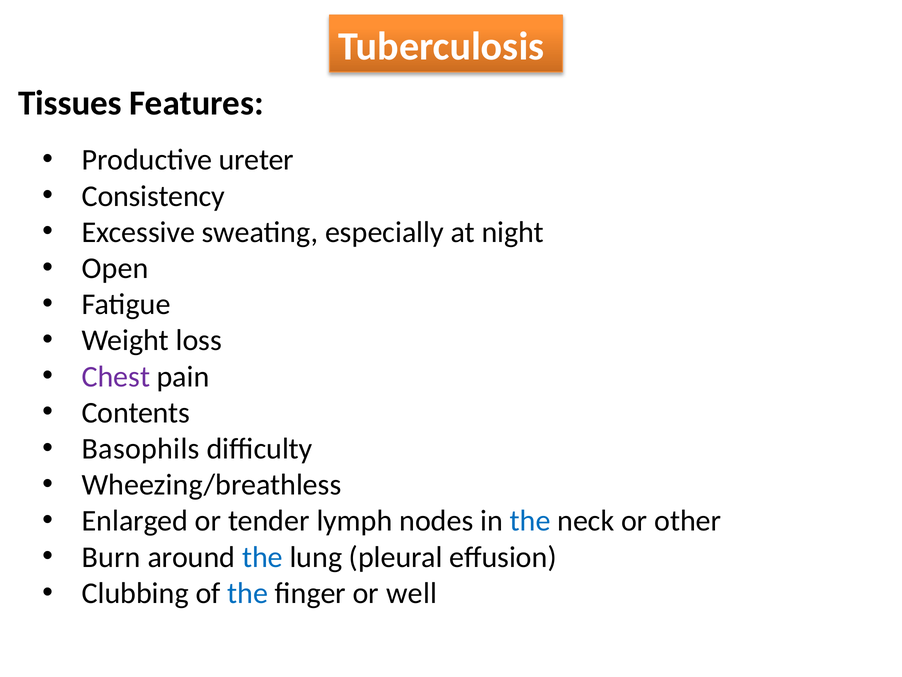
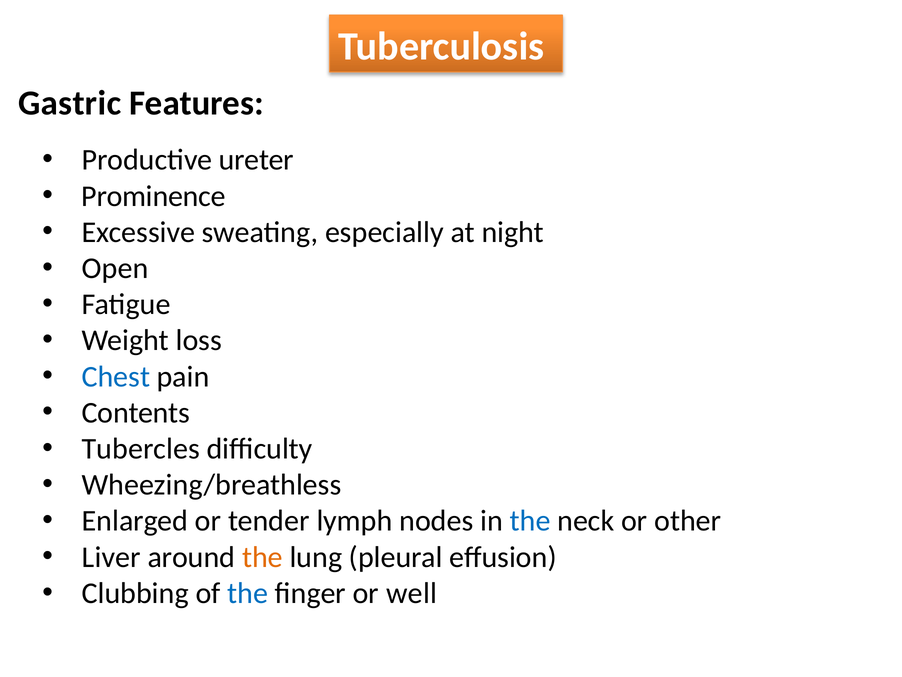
Tissues: Tissues -> Gastric (70, 103)
Consistency: Consistency -> Prominence (153, 196)
Chest colour: purple -> blue (116, 376)
Basophils: Basophils -> Tubercles (141, 448)
Burn: Burn -> Liver (111, 557)
the colour: blue -> orange (262, 557)
